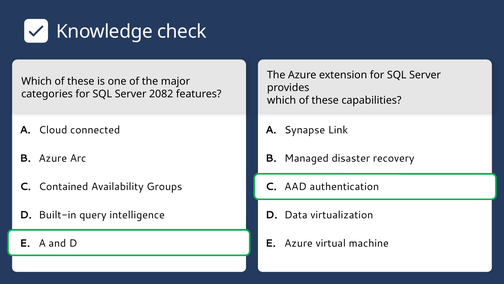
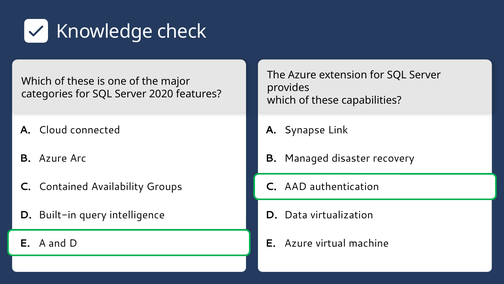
2082: 2082 -> 2020 (161, 94)
